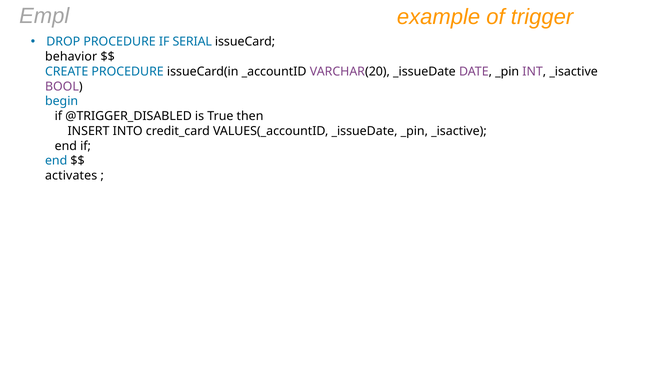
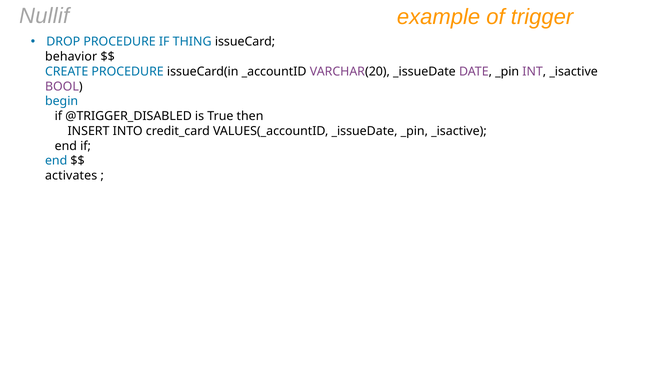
Empl: Empl -> Nullif (44, 16)
SERIAL: SERIAL -> THING (192, 42)
